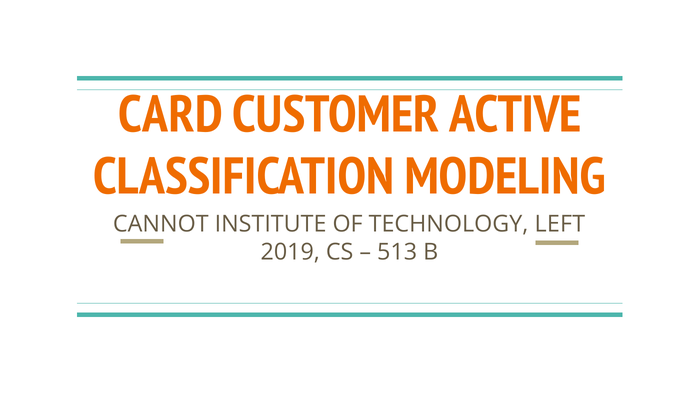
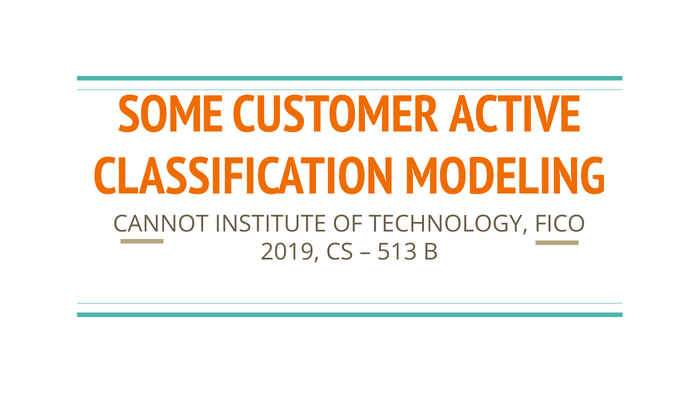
CARD: CARD -> SOME (171, 115)
LEFT: LEFT -> FICO (560, 224)
